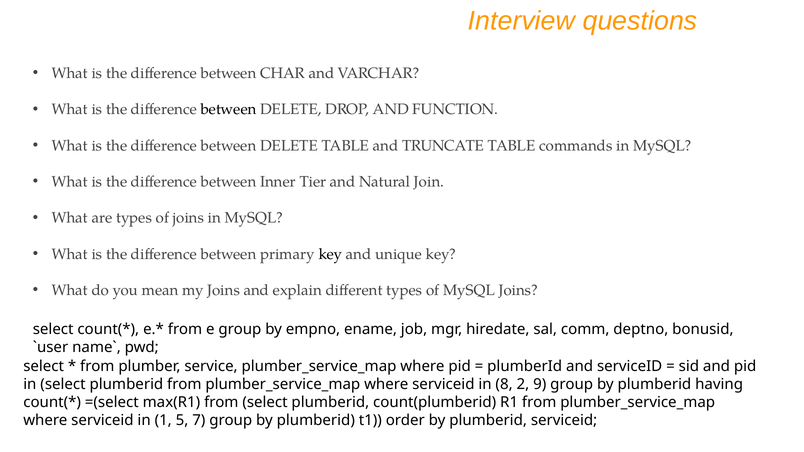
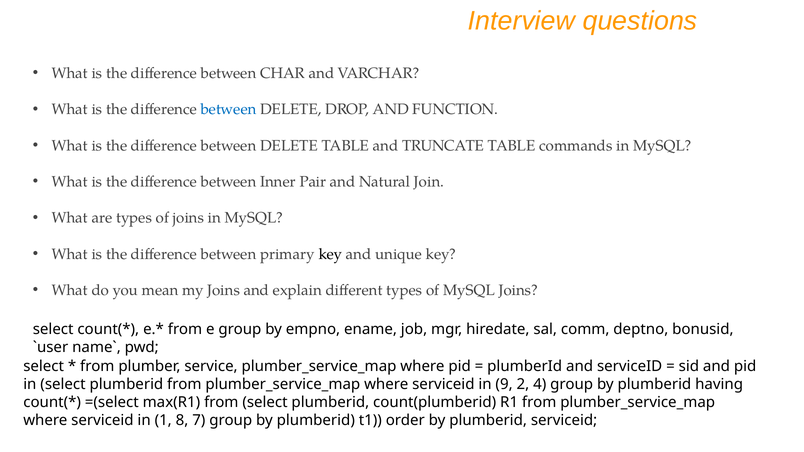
between colour: black -> blue (229, 110)
Tier: Tier -> Pair (313, 182)
8: 8 -> 9 (504, 384)
9: 9 -> 4 (540, 384)
5: 5 -> 8 (182, 421)
